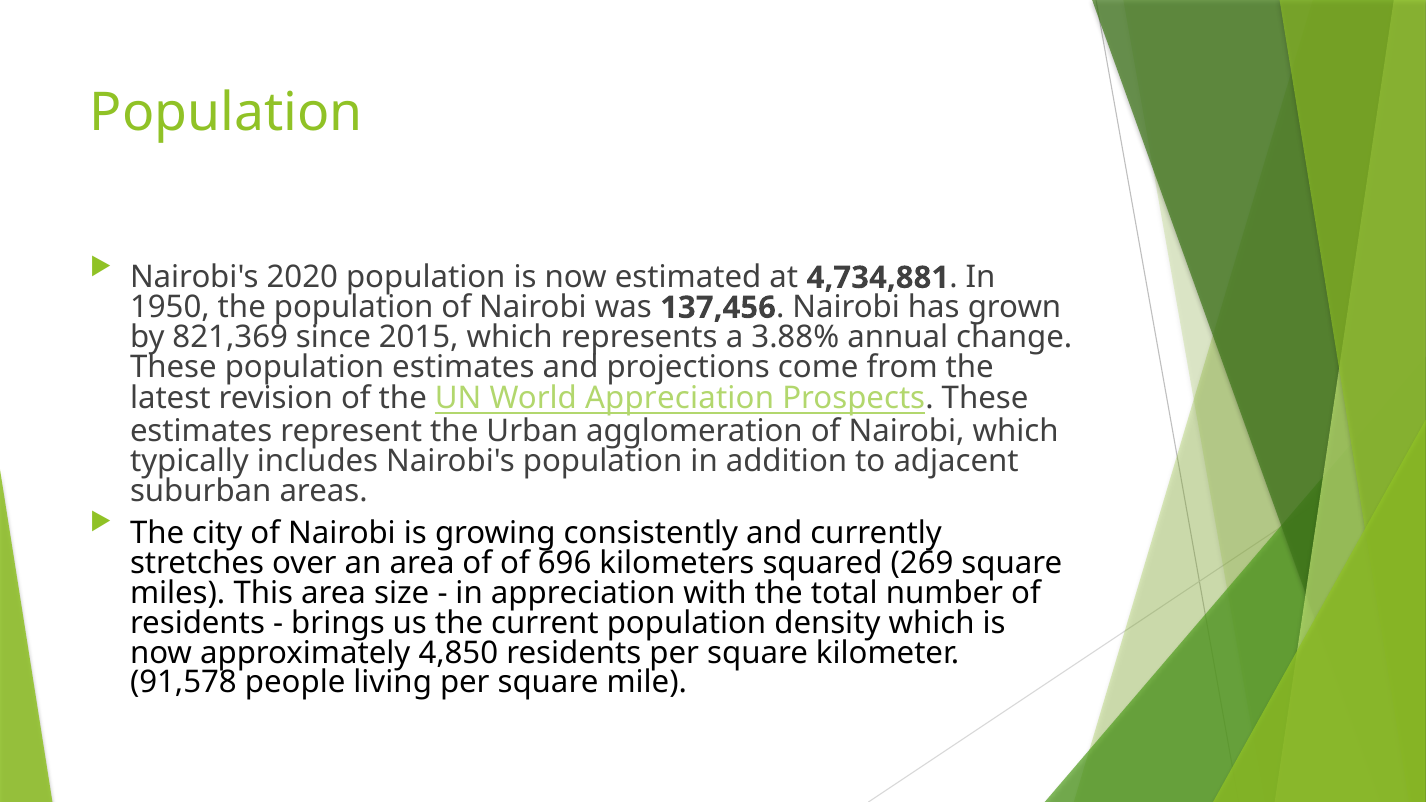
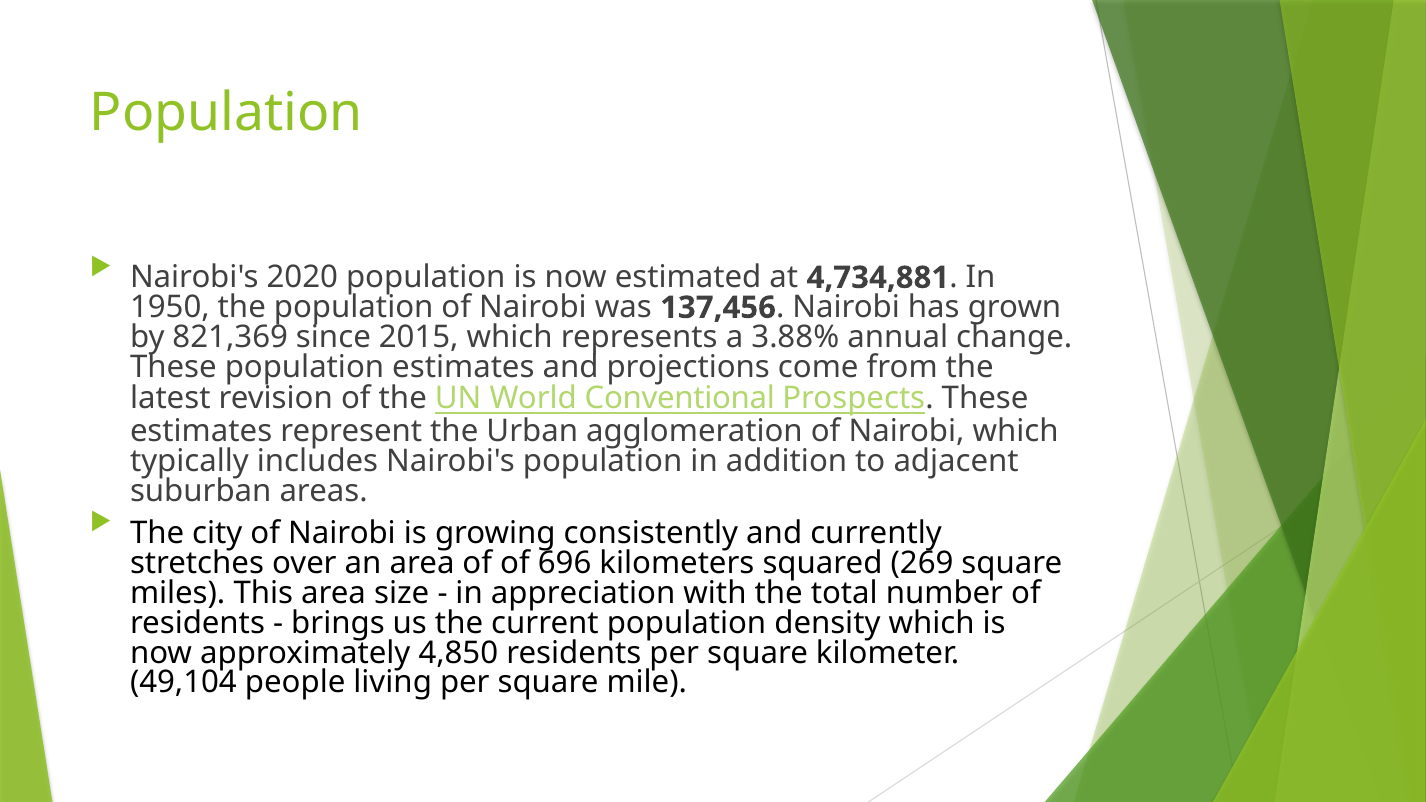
World Appreciation: Appreciation -> Conventional (680, 399)
91,578: 91,578 -> 49,104 (183, 683)
